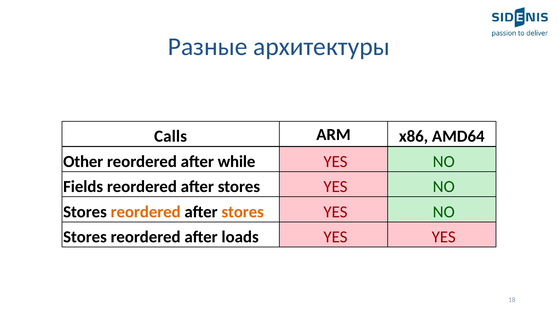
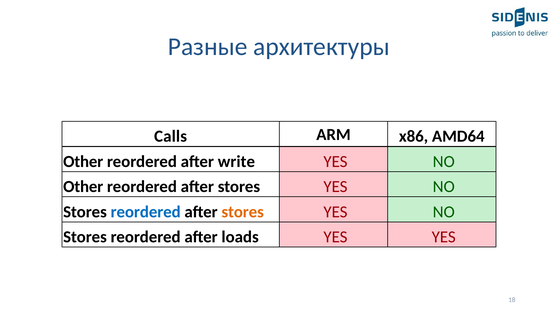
while: while -> write (236, 161)
Fields: Fields -> Other (83, 187)
reordered colour: orange -> blue (146, 212)
